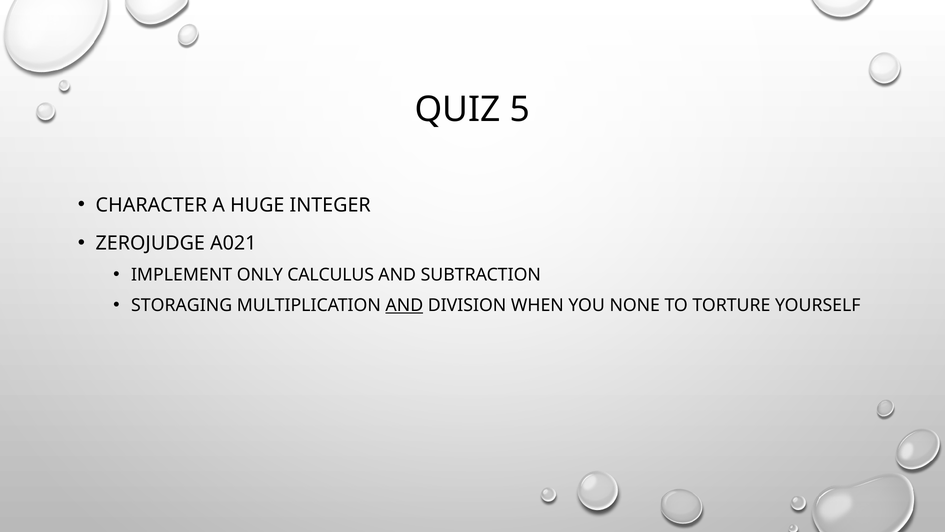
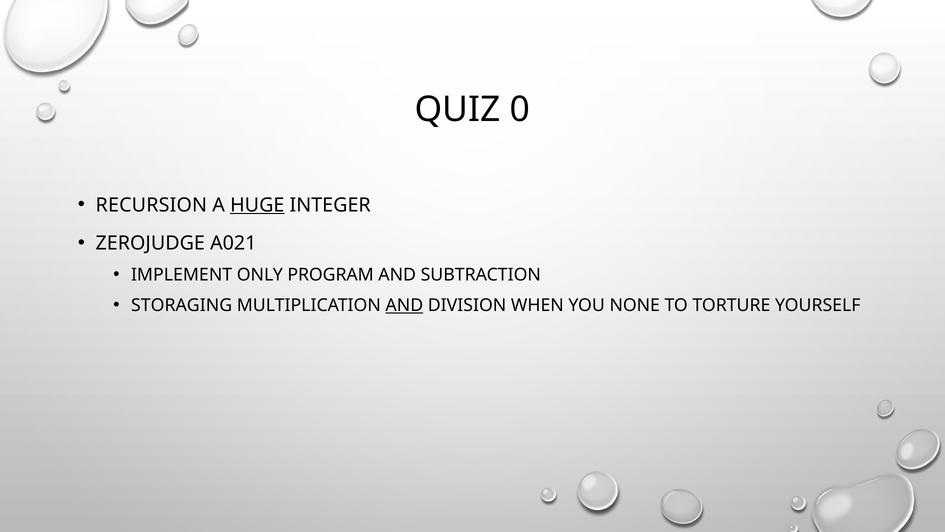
5: 5 -> 0 (520, 110)
CHARACTER: CHARACTER -> RECURSION (151, 205)
HUGE underline: none -> present (257, 205)
CALCULUS: CALCULUS -> PROGRAM (331, 275)
